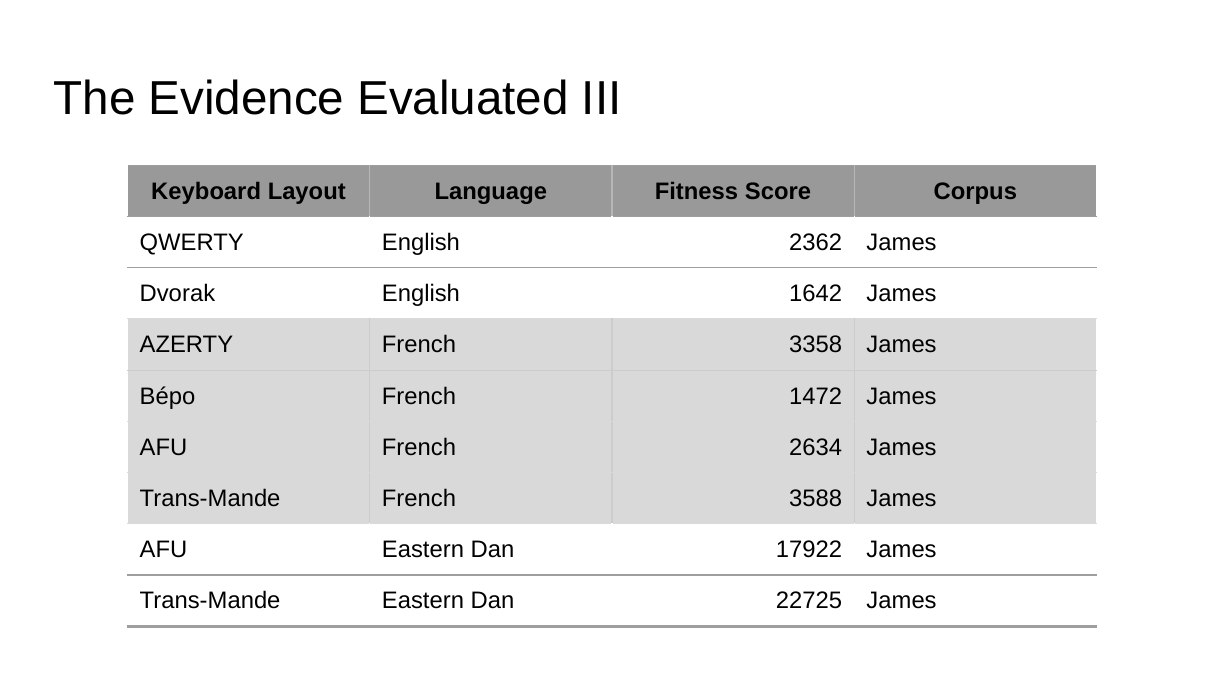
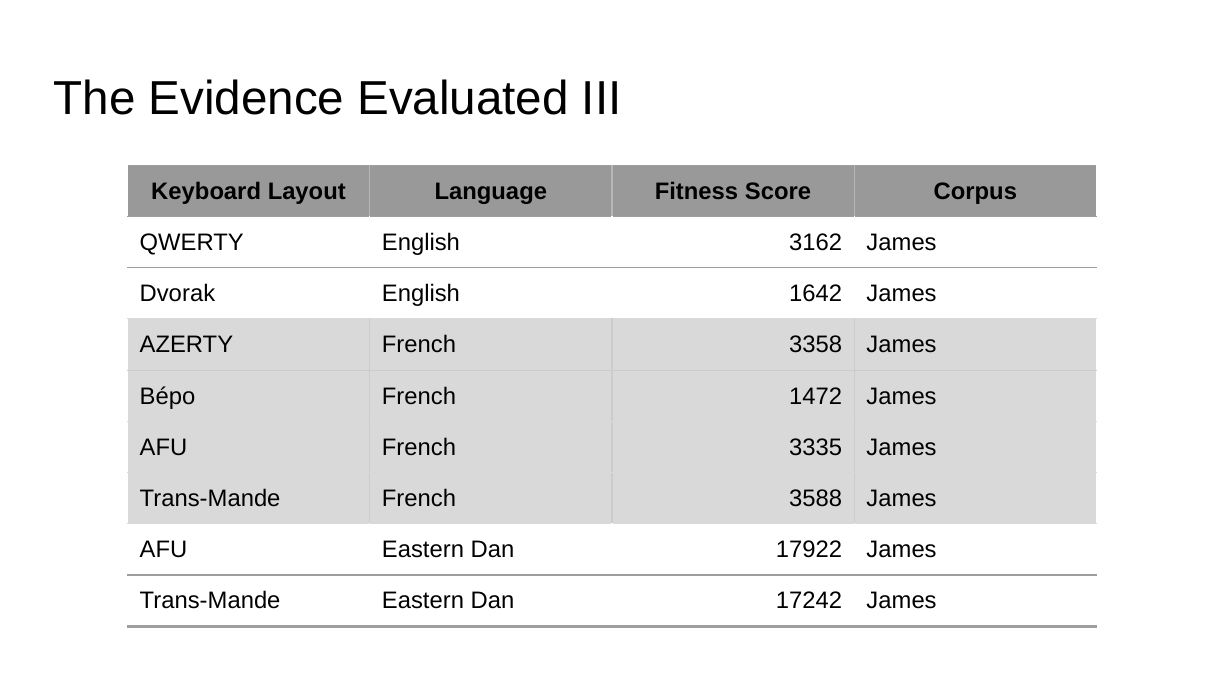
2362: 2362 -> 3162 (816, 242)
2634: 2634 -> 3335 (816, 447)
22725: 22725 -> 17242 (809, 601)
